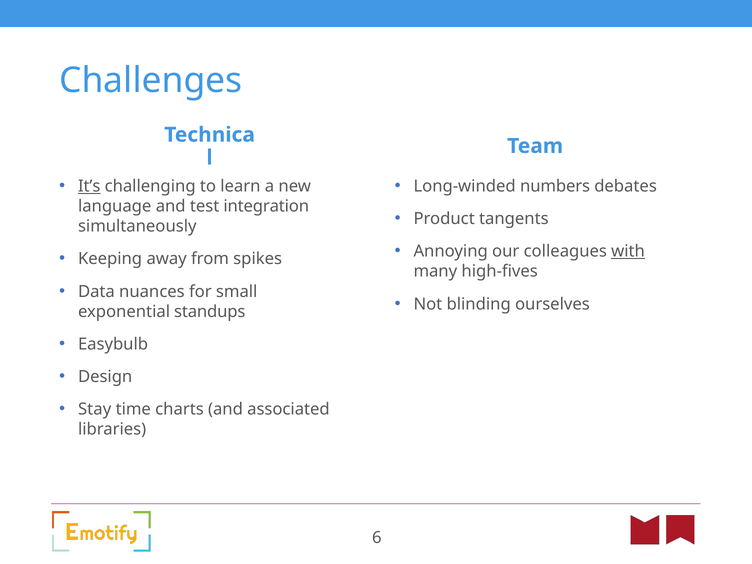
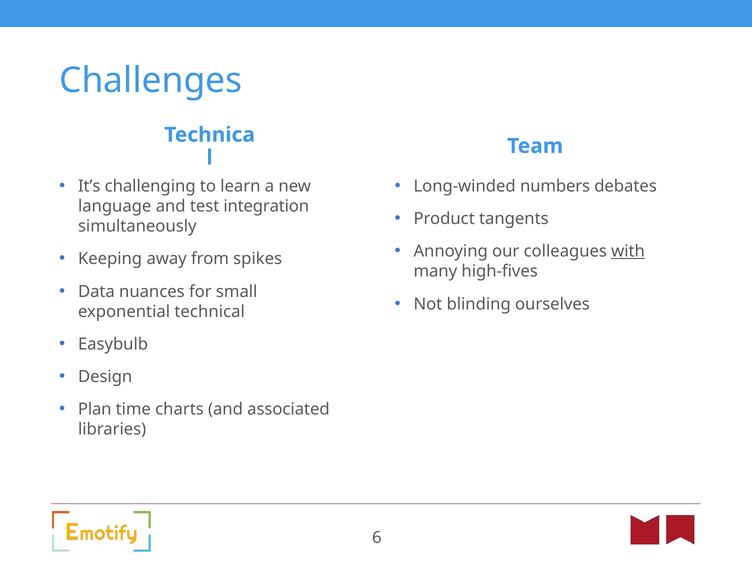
It’s underline: present -> none (89, 186)
standups: standups -> technical (210, 312)
Stay: Stay -> Plan (95, 409)
